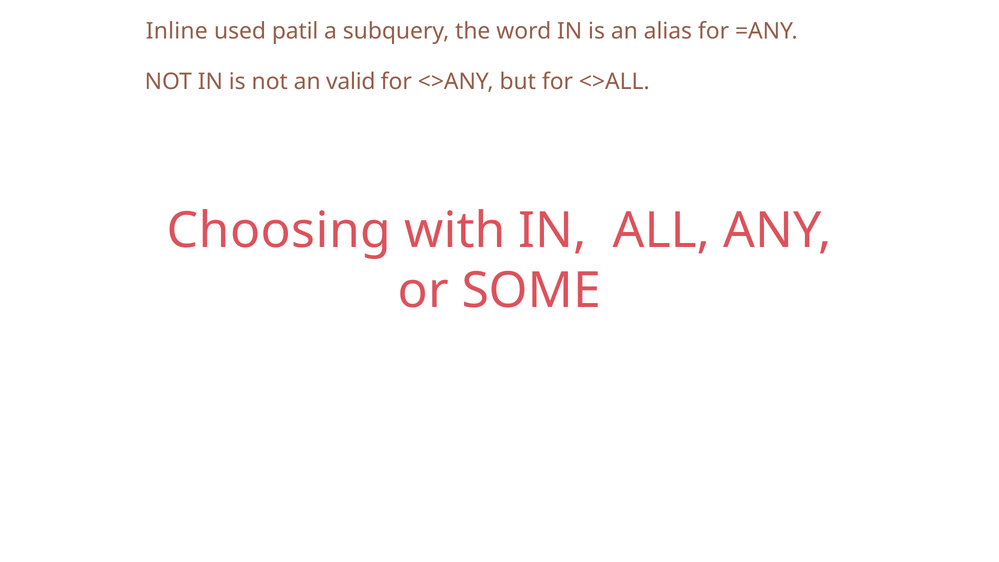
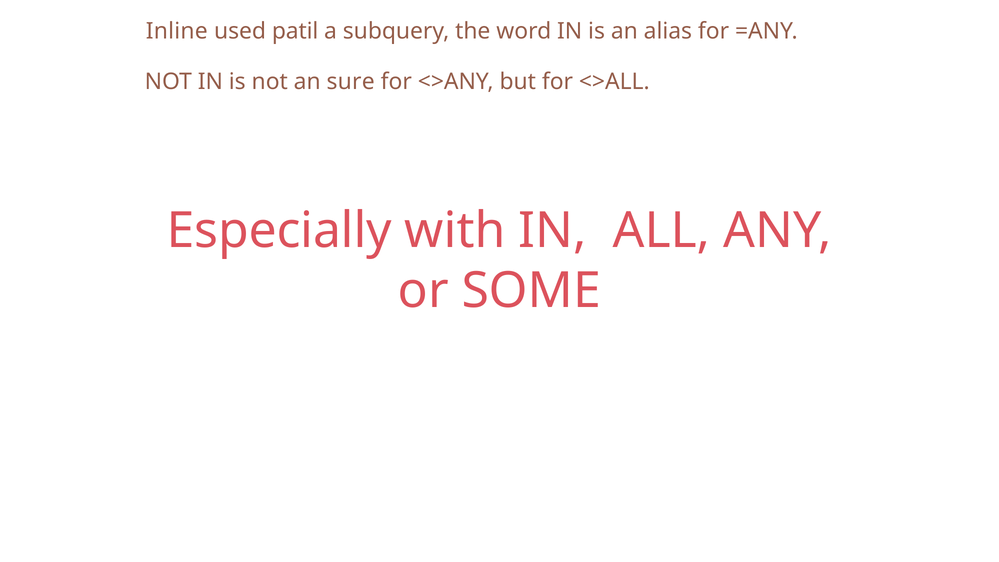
valid: valid -> sure (351, 81)
Choosing: Choosing -> Especially (279, 231)
